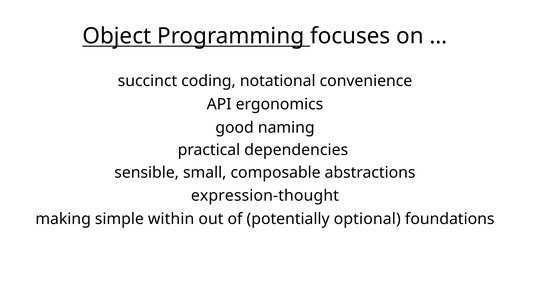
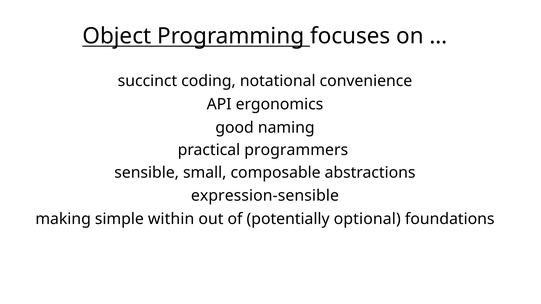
dependencies: dependencies -> programmers (296, 150)
expression-thought: expression-thought -> expression-sensible (265, 196)
